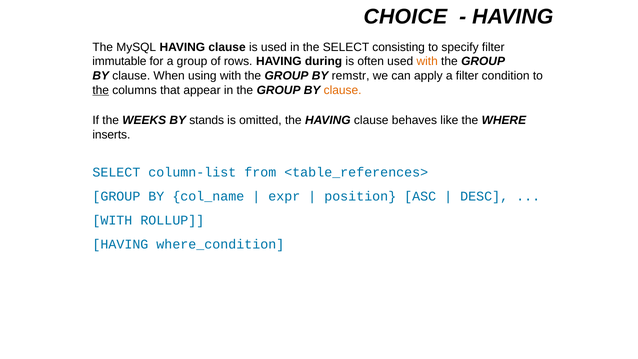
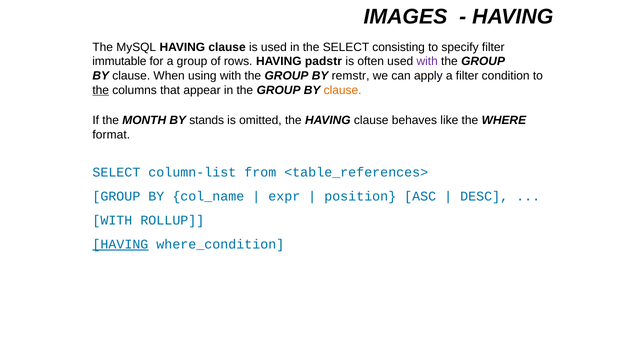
CHOICE: CHOICE -> IMAGES (405, 17)
during: during -> padstr (323, 62)
with colour: orange -> purple (427, 62)
WEEKS: WEEKS -> MONTH (144, 120)
inserts: inserts -> format (111, 135)
HAVING underline: none -> present (120, 244)
